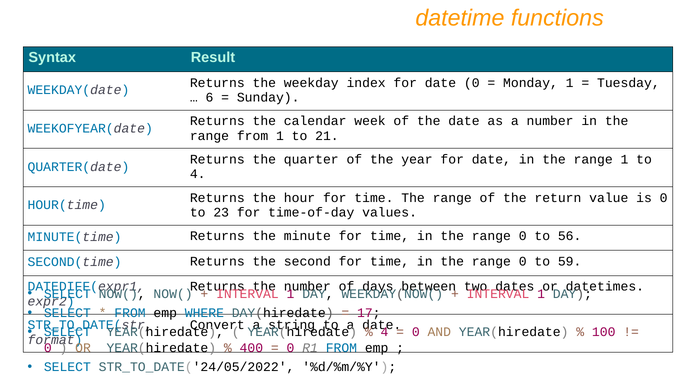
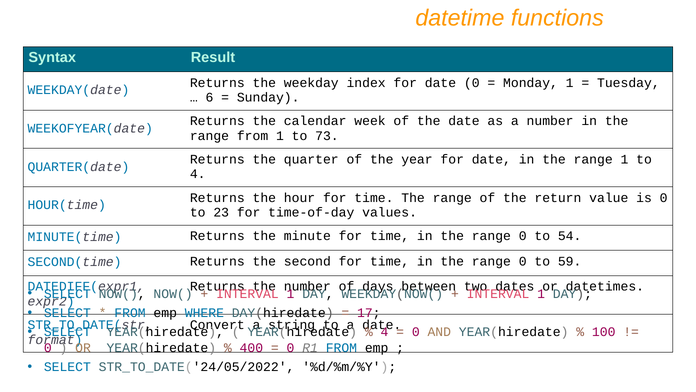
21: 21 -> 73 (327, 136)
56: 56 -> 54 (570, 236)
